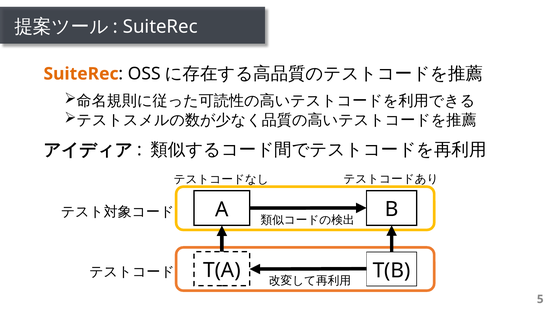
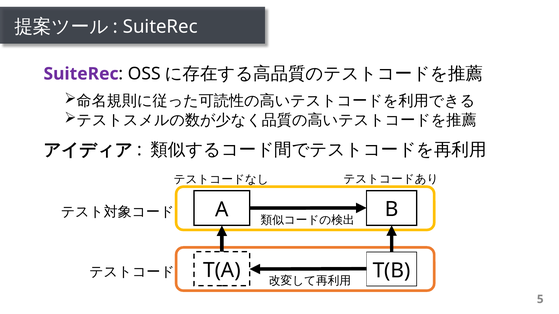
SuiteRec colour: orange -> purple (81, 74)
